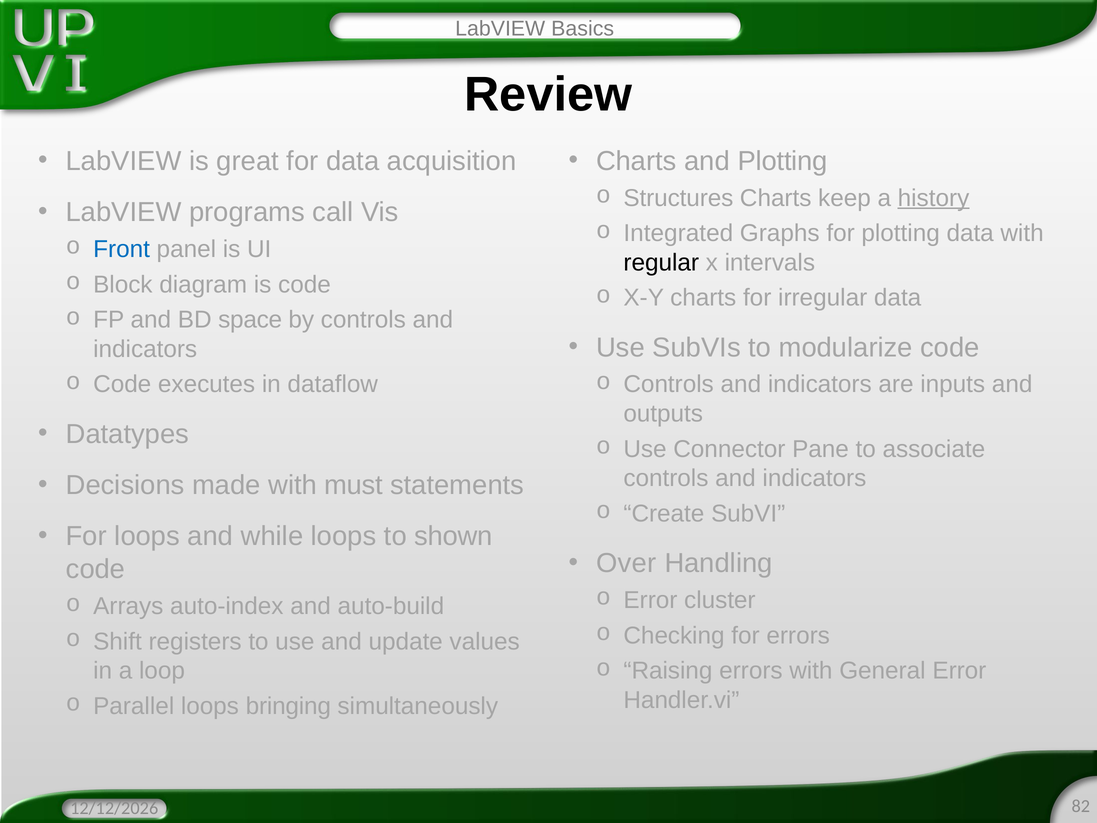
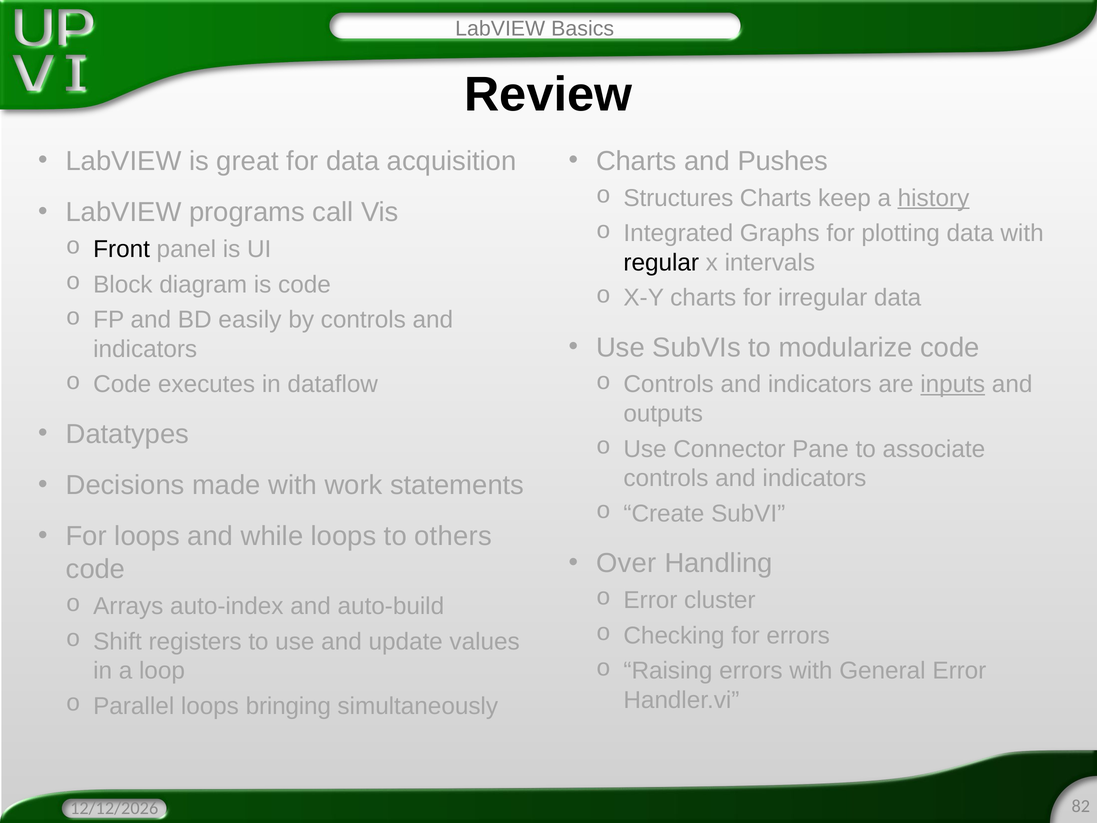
and Plotting: Plotting -> Pushes (783, 161)
Front colour: blue -> black (122, 249)
space: space -> easily (250, 320)
inputs underline: none -> present (953, 384)
must: must -> work (354, 485)
shown: shown -> others (453, 536)
